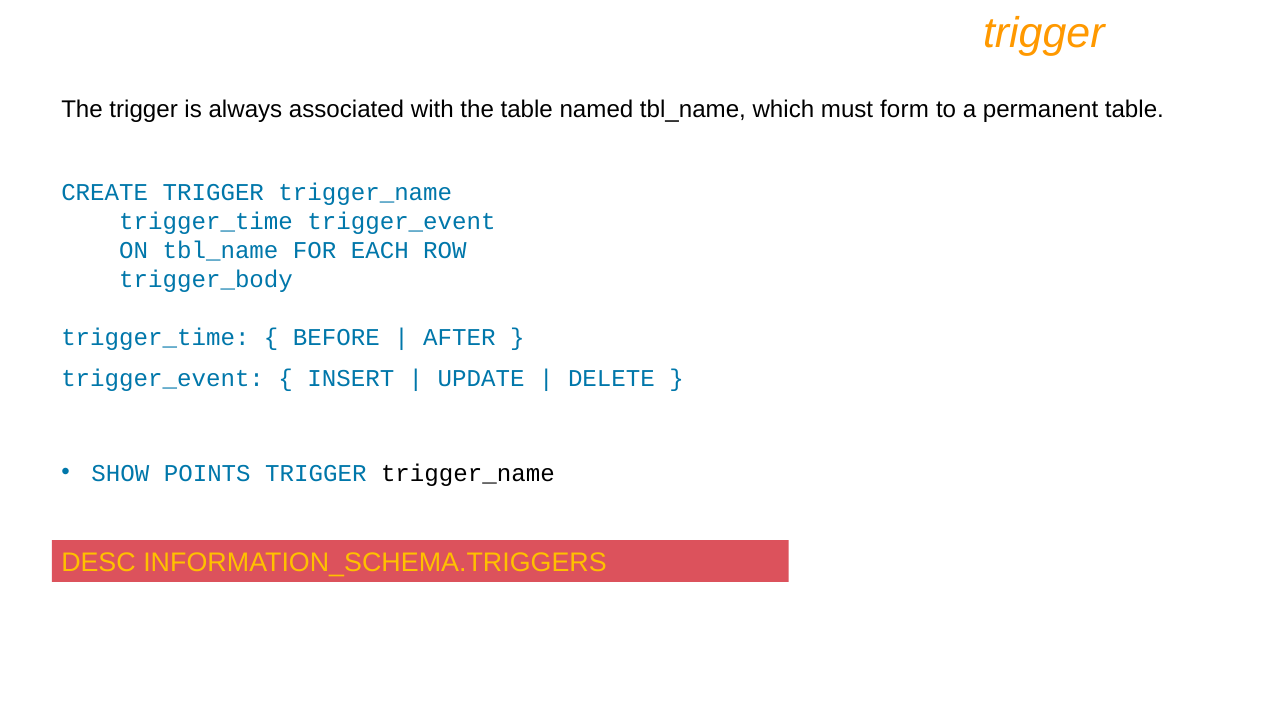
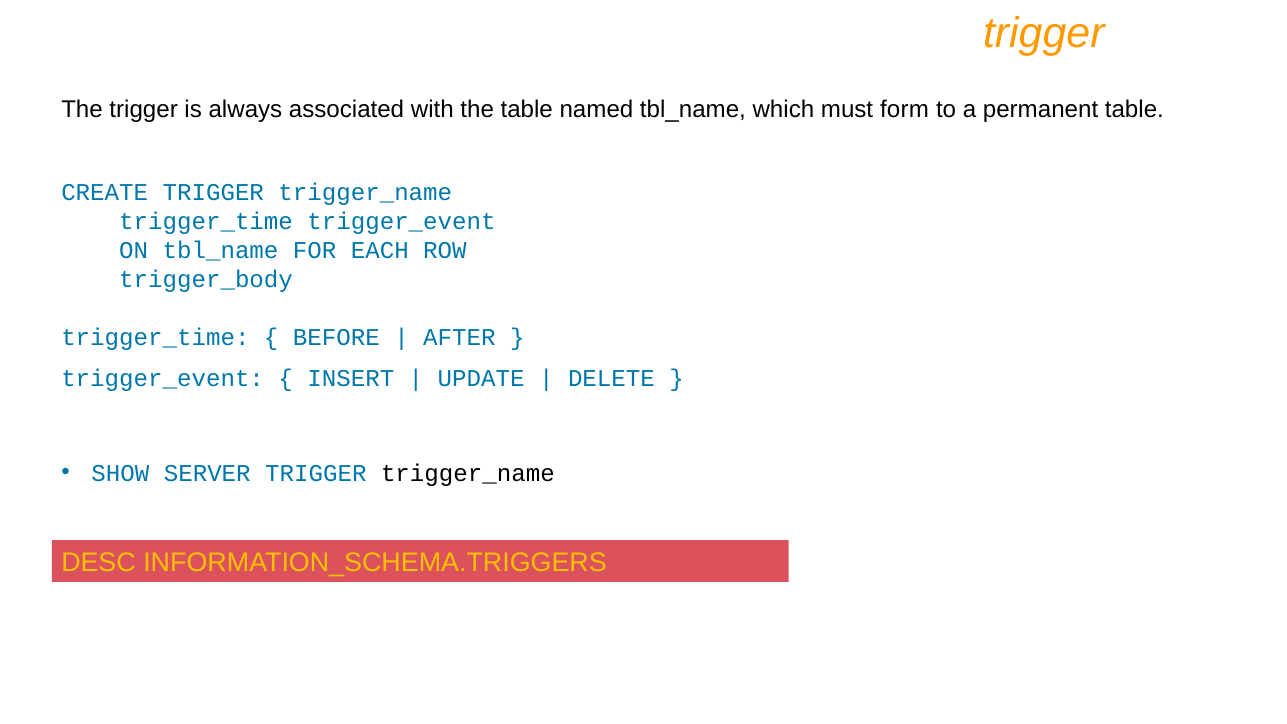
POINTS: POINTS -> SERVER (207, 473)
